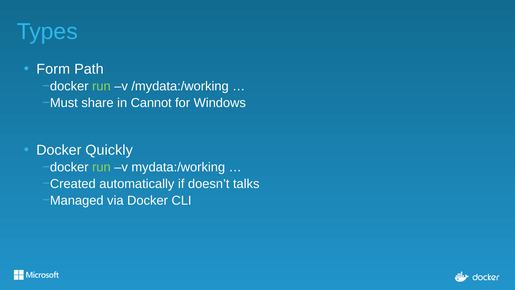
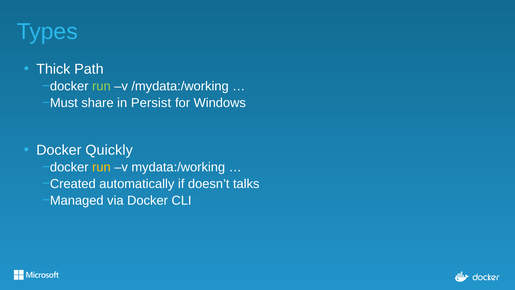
Form: Form -> Thick (53, 69)
Cannot: Cannot -> Persist (151, 103)
run colour: light green -> yellow (101, 167)
